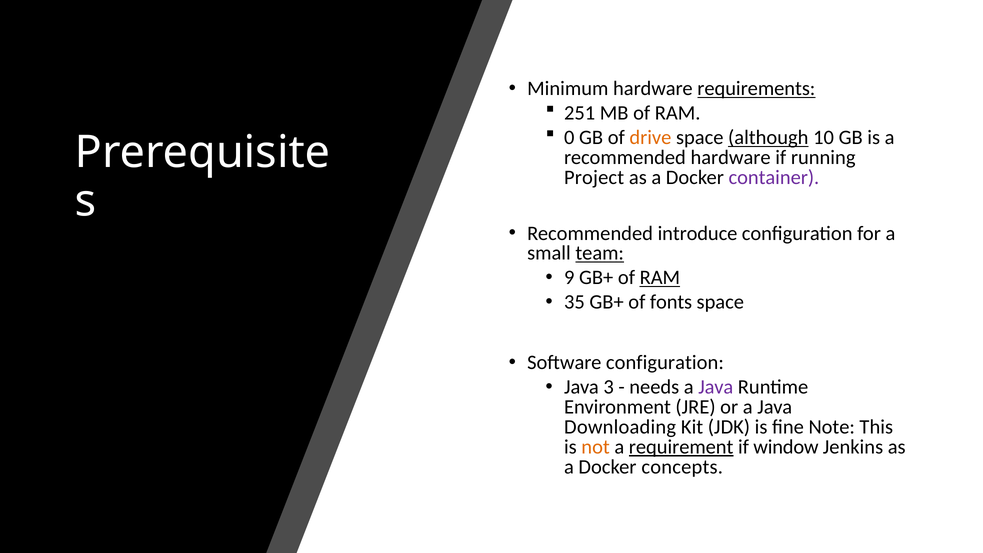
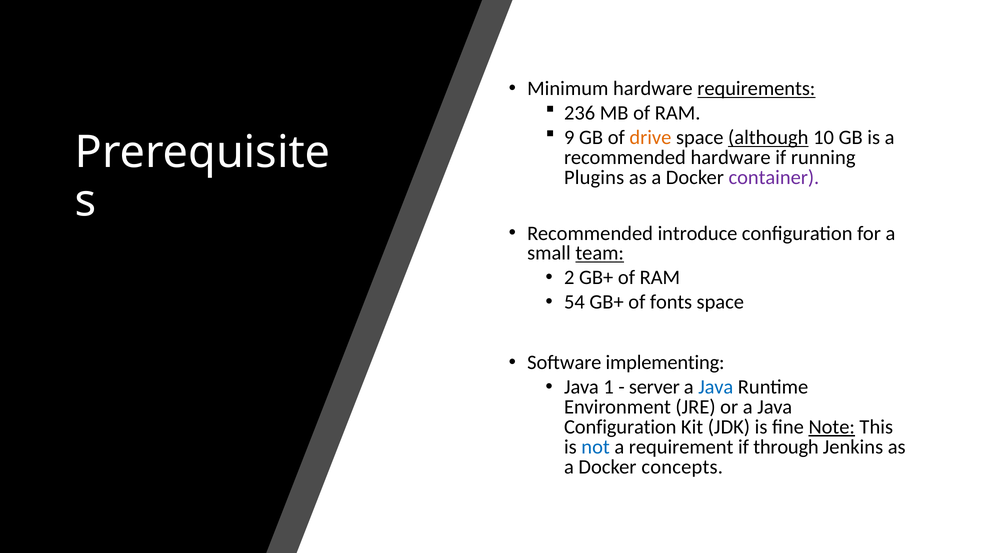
251: 251 -> 236 (580, 113)
0: 0 -> 9 (569, 138)
Project: Project -> Plugins (594, 177)
9: 9 -> 2 (569, 278)
RAM underline: present -> none (660, 278)
35: 35 -> 54 (574, 302)
Software configuration: configuration -> implementing (665, 363)
3: 3 -> 1 (609, 387)
needs: needs -> server (654, 387)
Java colour: purple -> blue (716, 387)
Downloading: Downloading -> Configuration (620, 427)
Note underline: none -> present (832, 427)
not colour: orange -> blue (596, 447)
requirement underline: present -> none (681, 447)
window: window -> through (786, 447)
